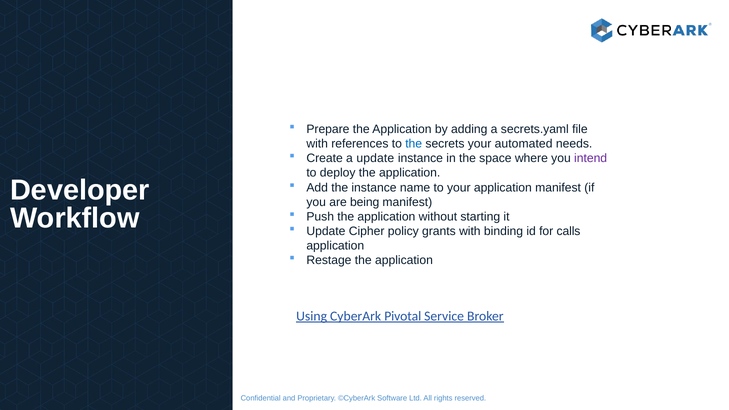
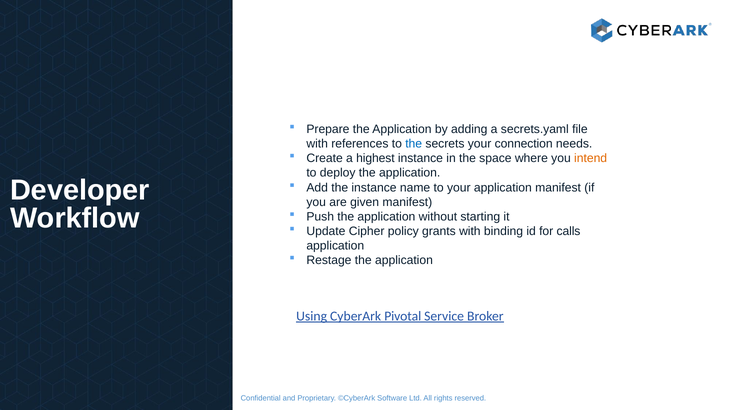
automated: automated -> connection (524, 144)
a update: update -> highest (375, 158)
intend colour: purple -> orange (591, 158)
being: being -> given (365, 202)
